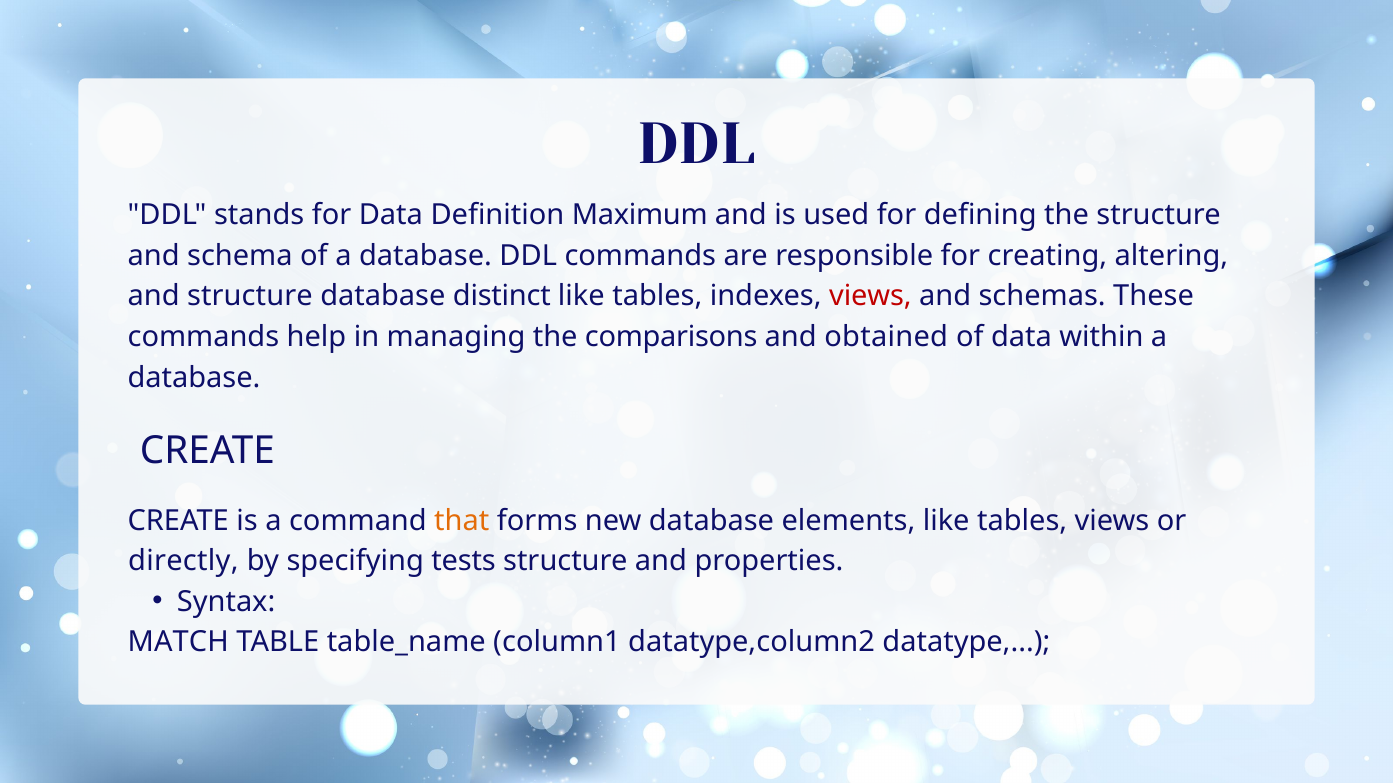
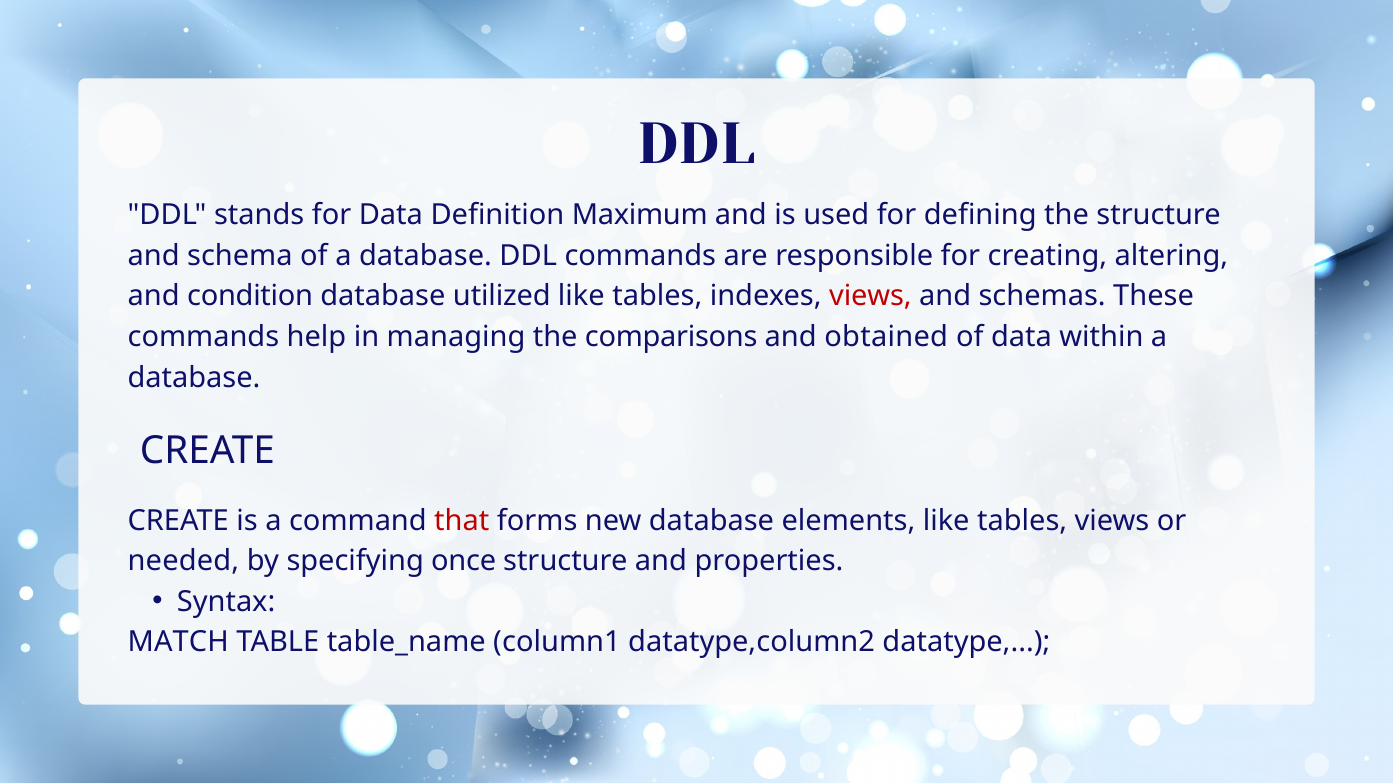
and structure: structure -> condition (250, 297)
distinct: distinct -> utilized (502, 297)
that colour: orange -> red (462, 521)
directly: directly -> needed (183, 562)
tests: tests -> once (464, 562)
